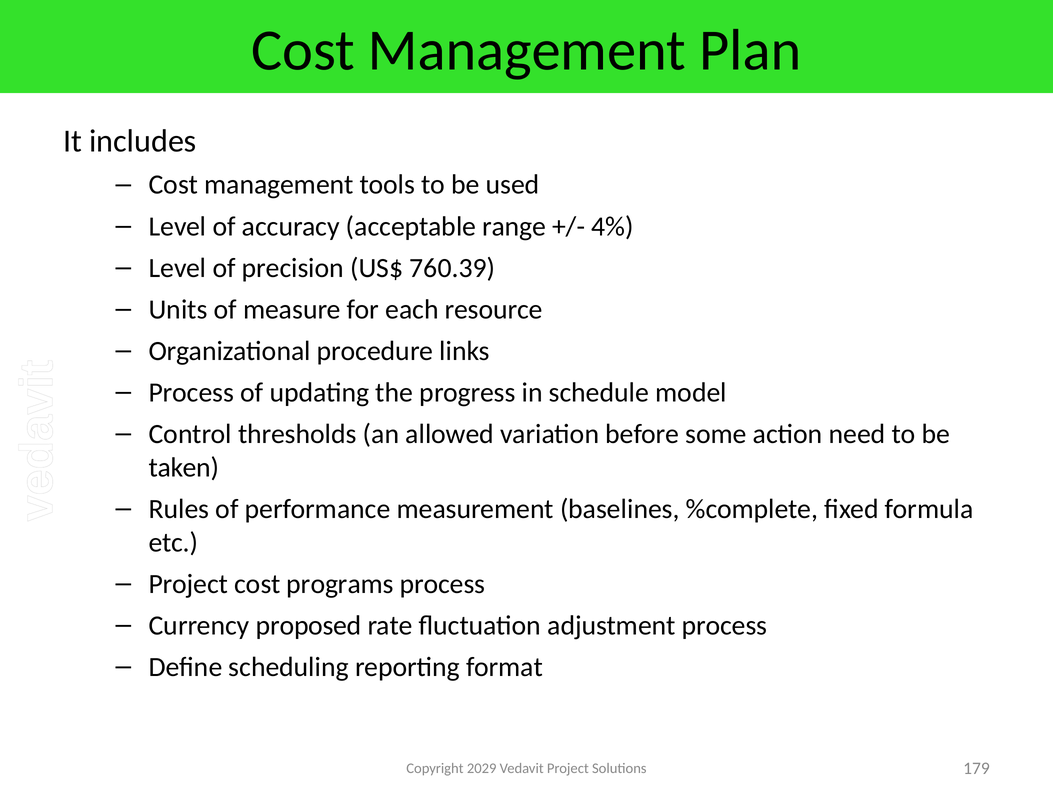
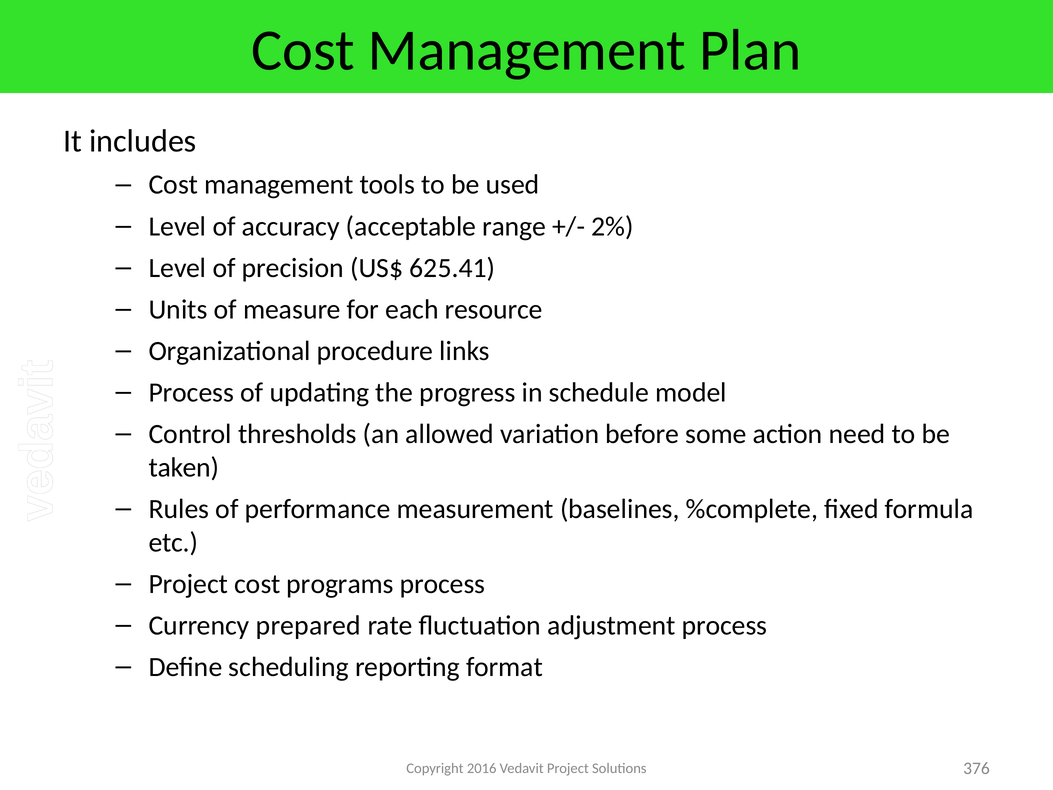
4%: 4% -> 2% (613, 226)
760.39: 760.39 -> 625.41 (452, 268)
proposed: proposed -> prepared (308, 625)
2029: 2029 -> 2016 (482, 768)
179: 179 -> 376 (976, 768)
